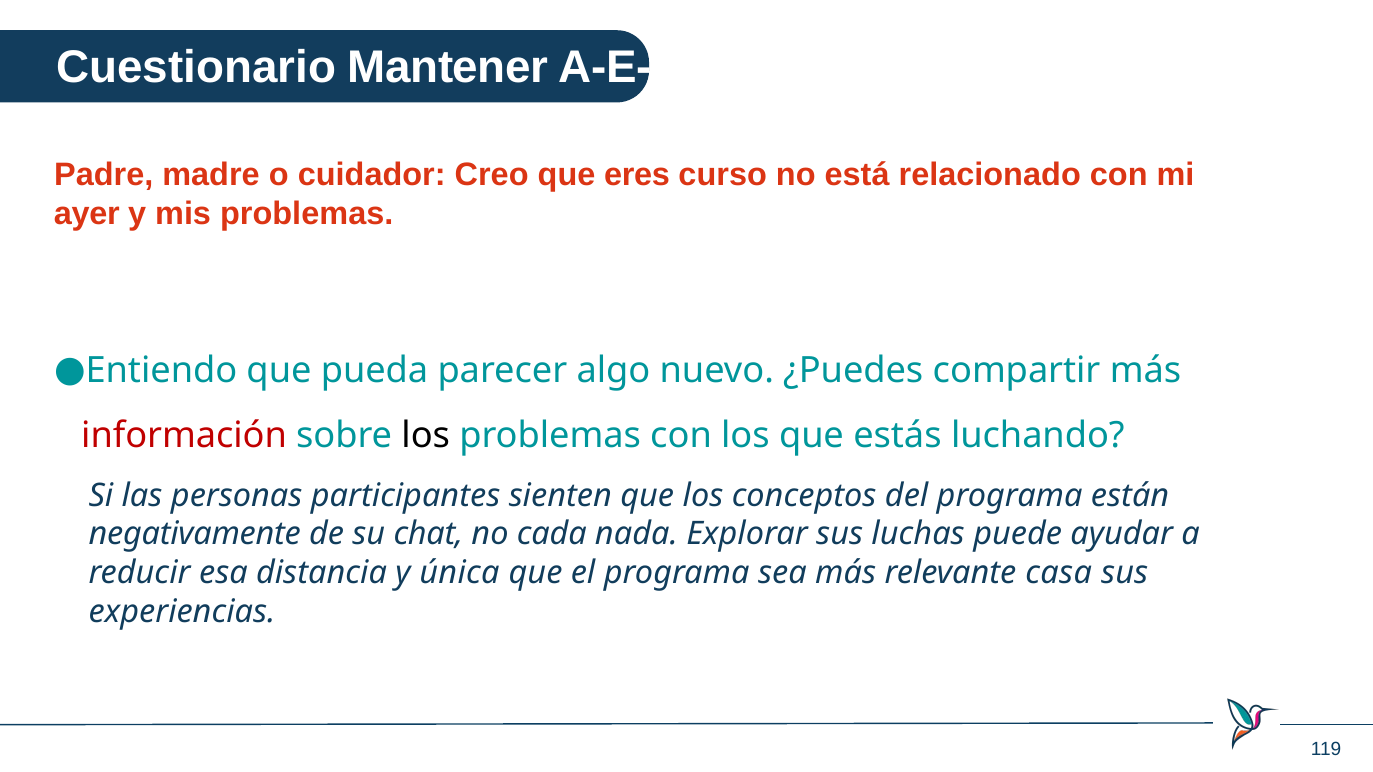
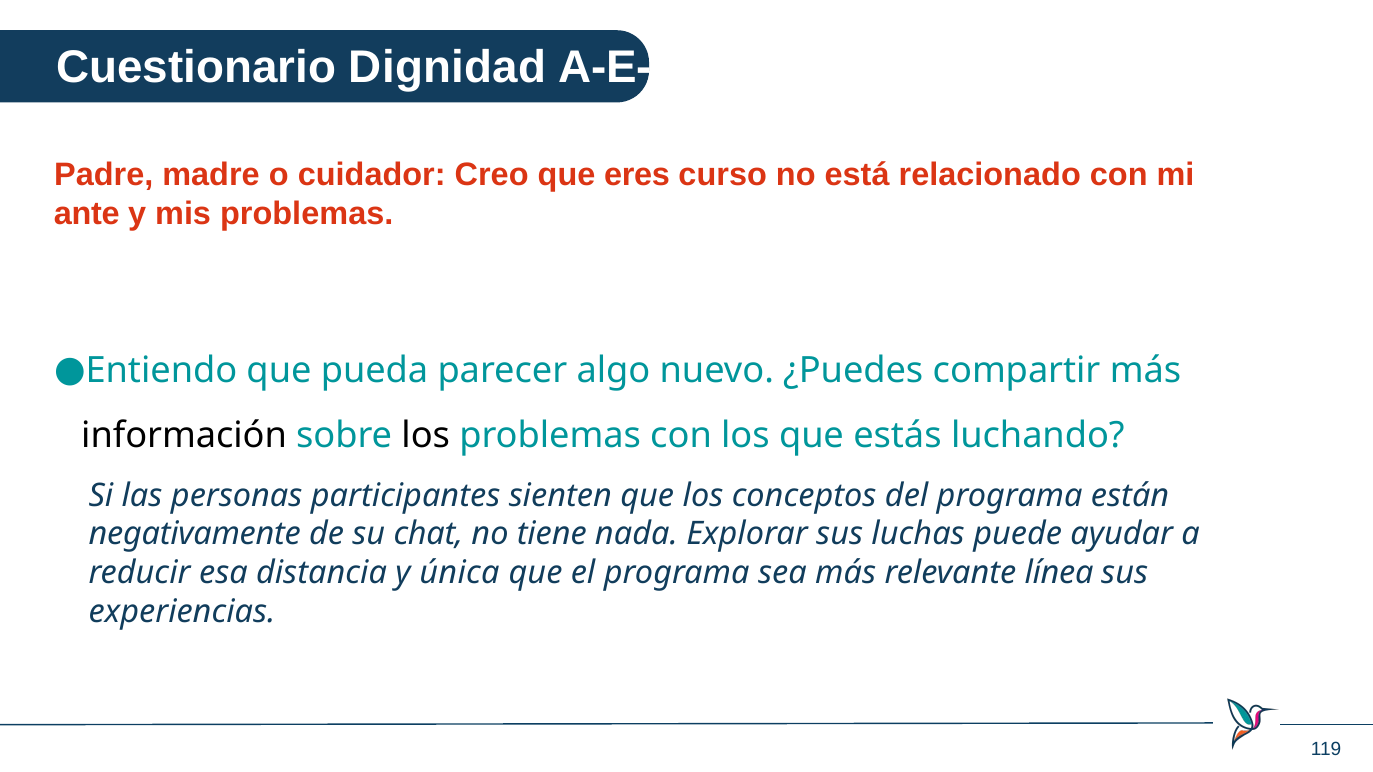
Mantener: Mantener -> Dignidad (448, 67)
ayer: ayer -> ante (87, 213)
información colour: red -> black (184, 436)
cada: cada -> tiene (552, 534)
casa: casa -> línea (1059, 573)
